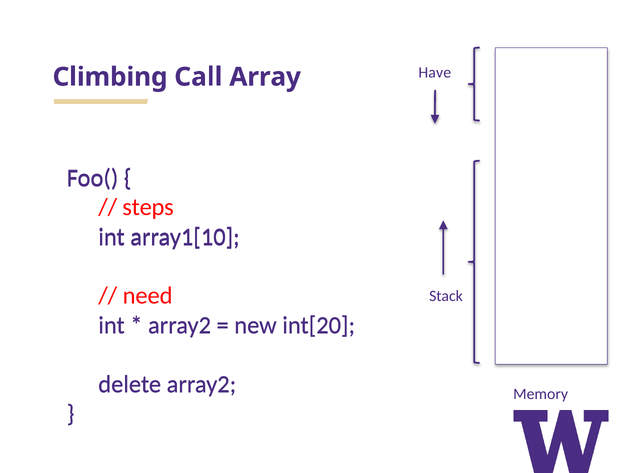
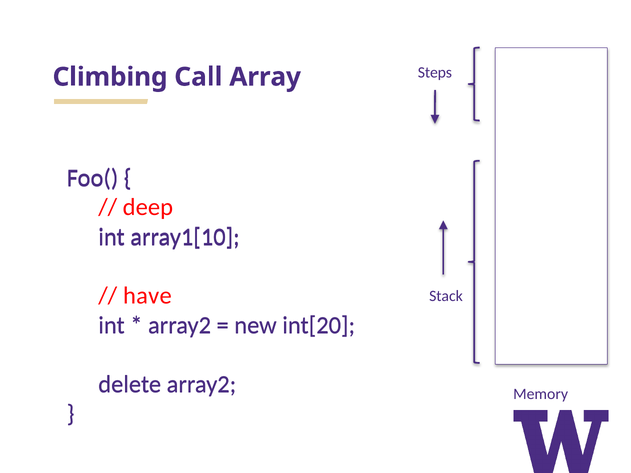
Have: Have -> Steps (435, 73)
steps: steps -> deep (148, 207)
need: need -> have (147, 296)
